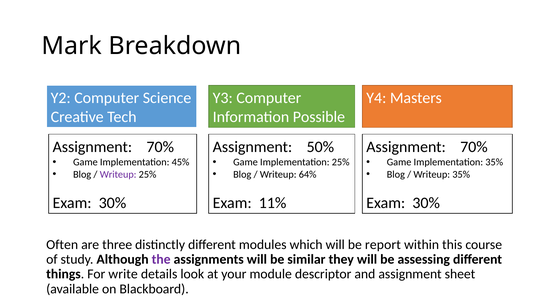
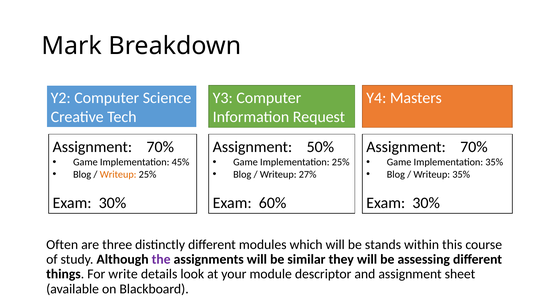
Possible: Possible -> Request (319, 117)
Writeup colour: purple -> orange (118, 175)
64%: 64% -> 27% (308, 175)
11%: 11% -> 60% (273, 203)
report: report -> stands (383, 245)
